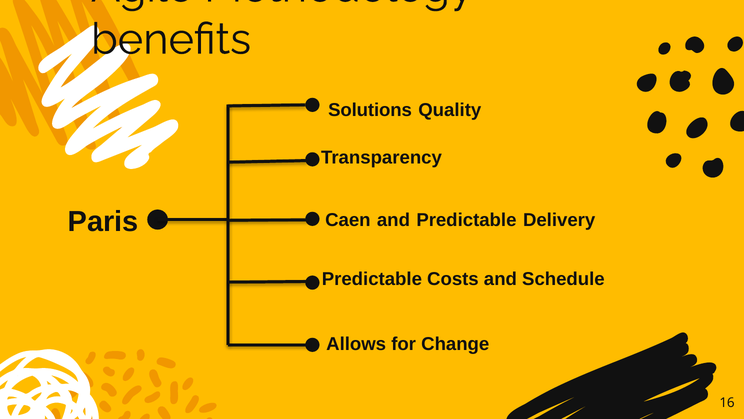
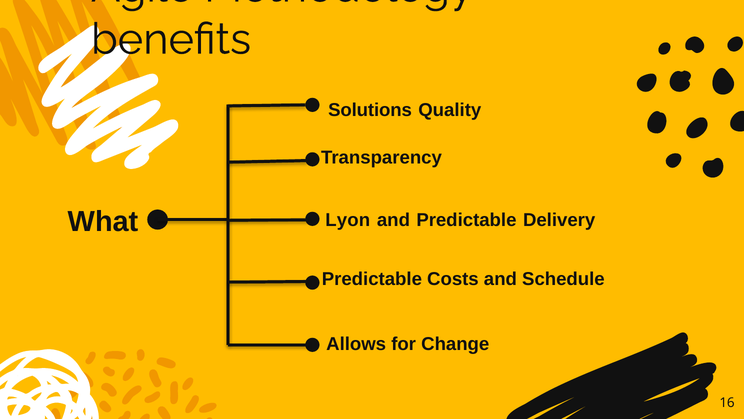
Paris: Paris -> What (103, 222)
Caen: Caen -> Lyon (348, 220)
